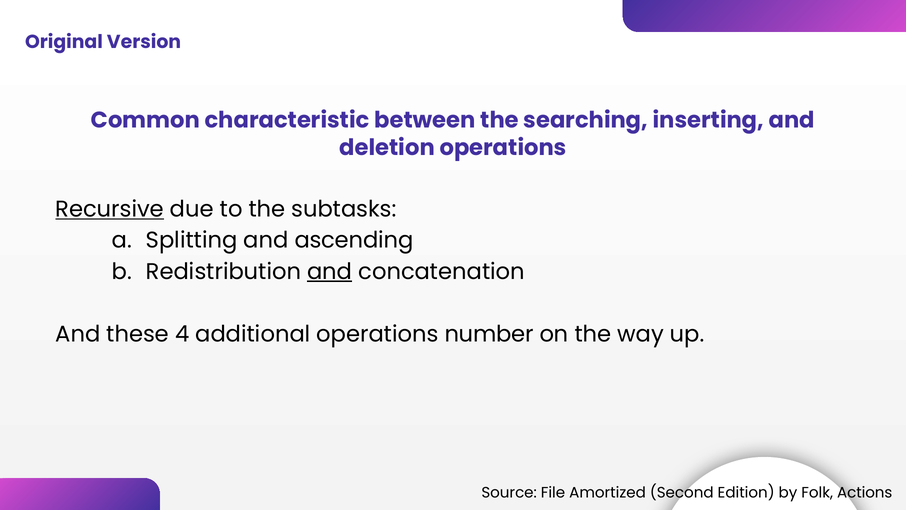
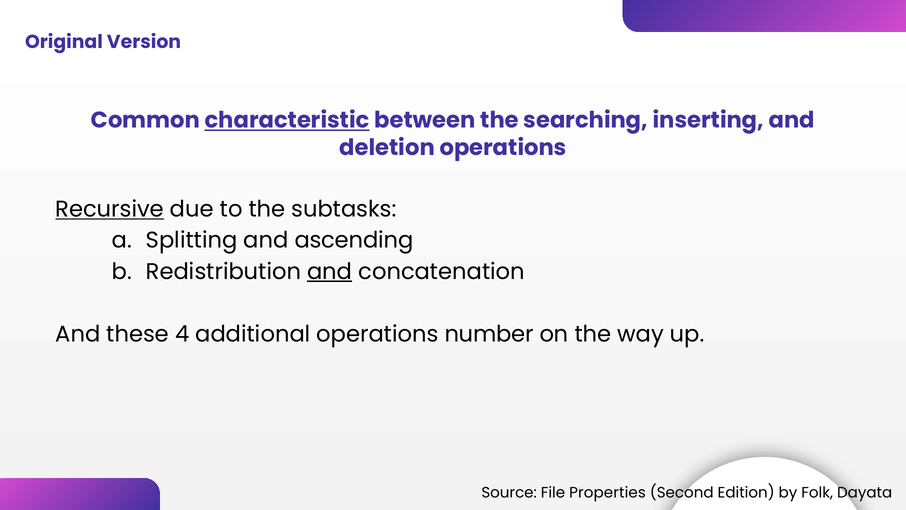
characteristic underline: none -> present (287, 120)
Amortized: Amortized -> Properties (608, 492)
Actions: Actions -> Dayata (865, 492)
